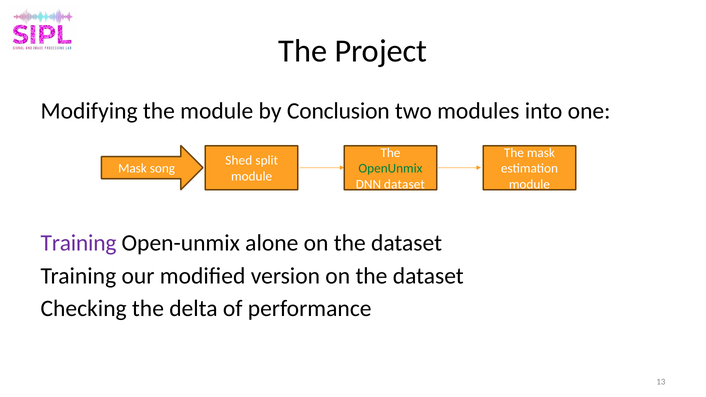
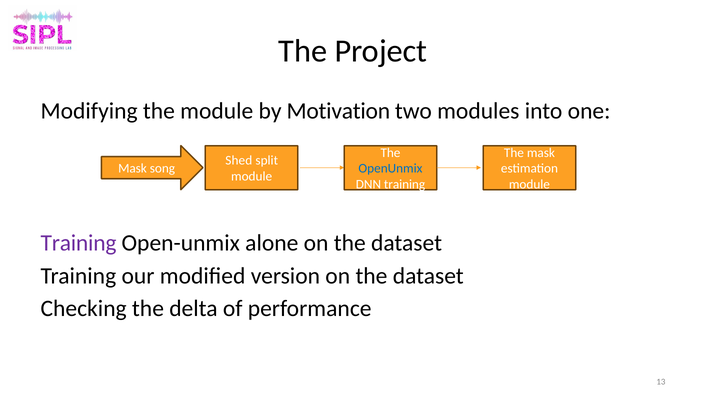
Conclusion: Conclusion -> Motivation (338, 111)
OpenUnmix colour: green -> blue (390, 169)
DNN dataset: dataset -> training (405, 184)
